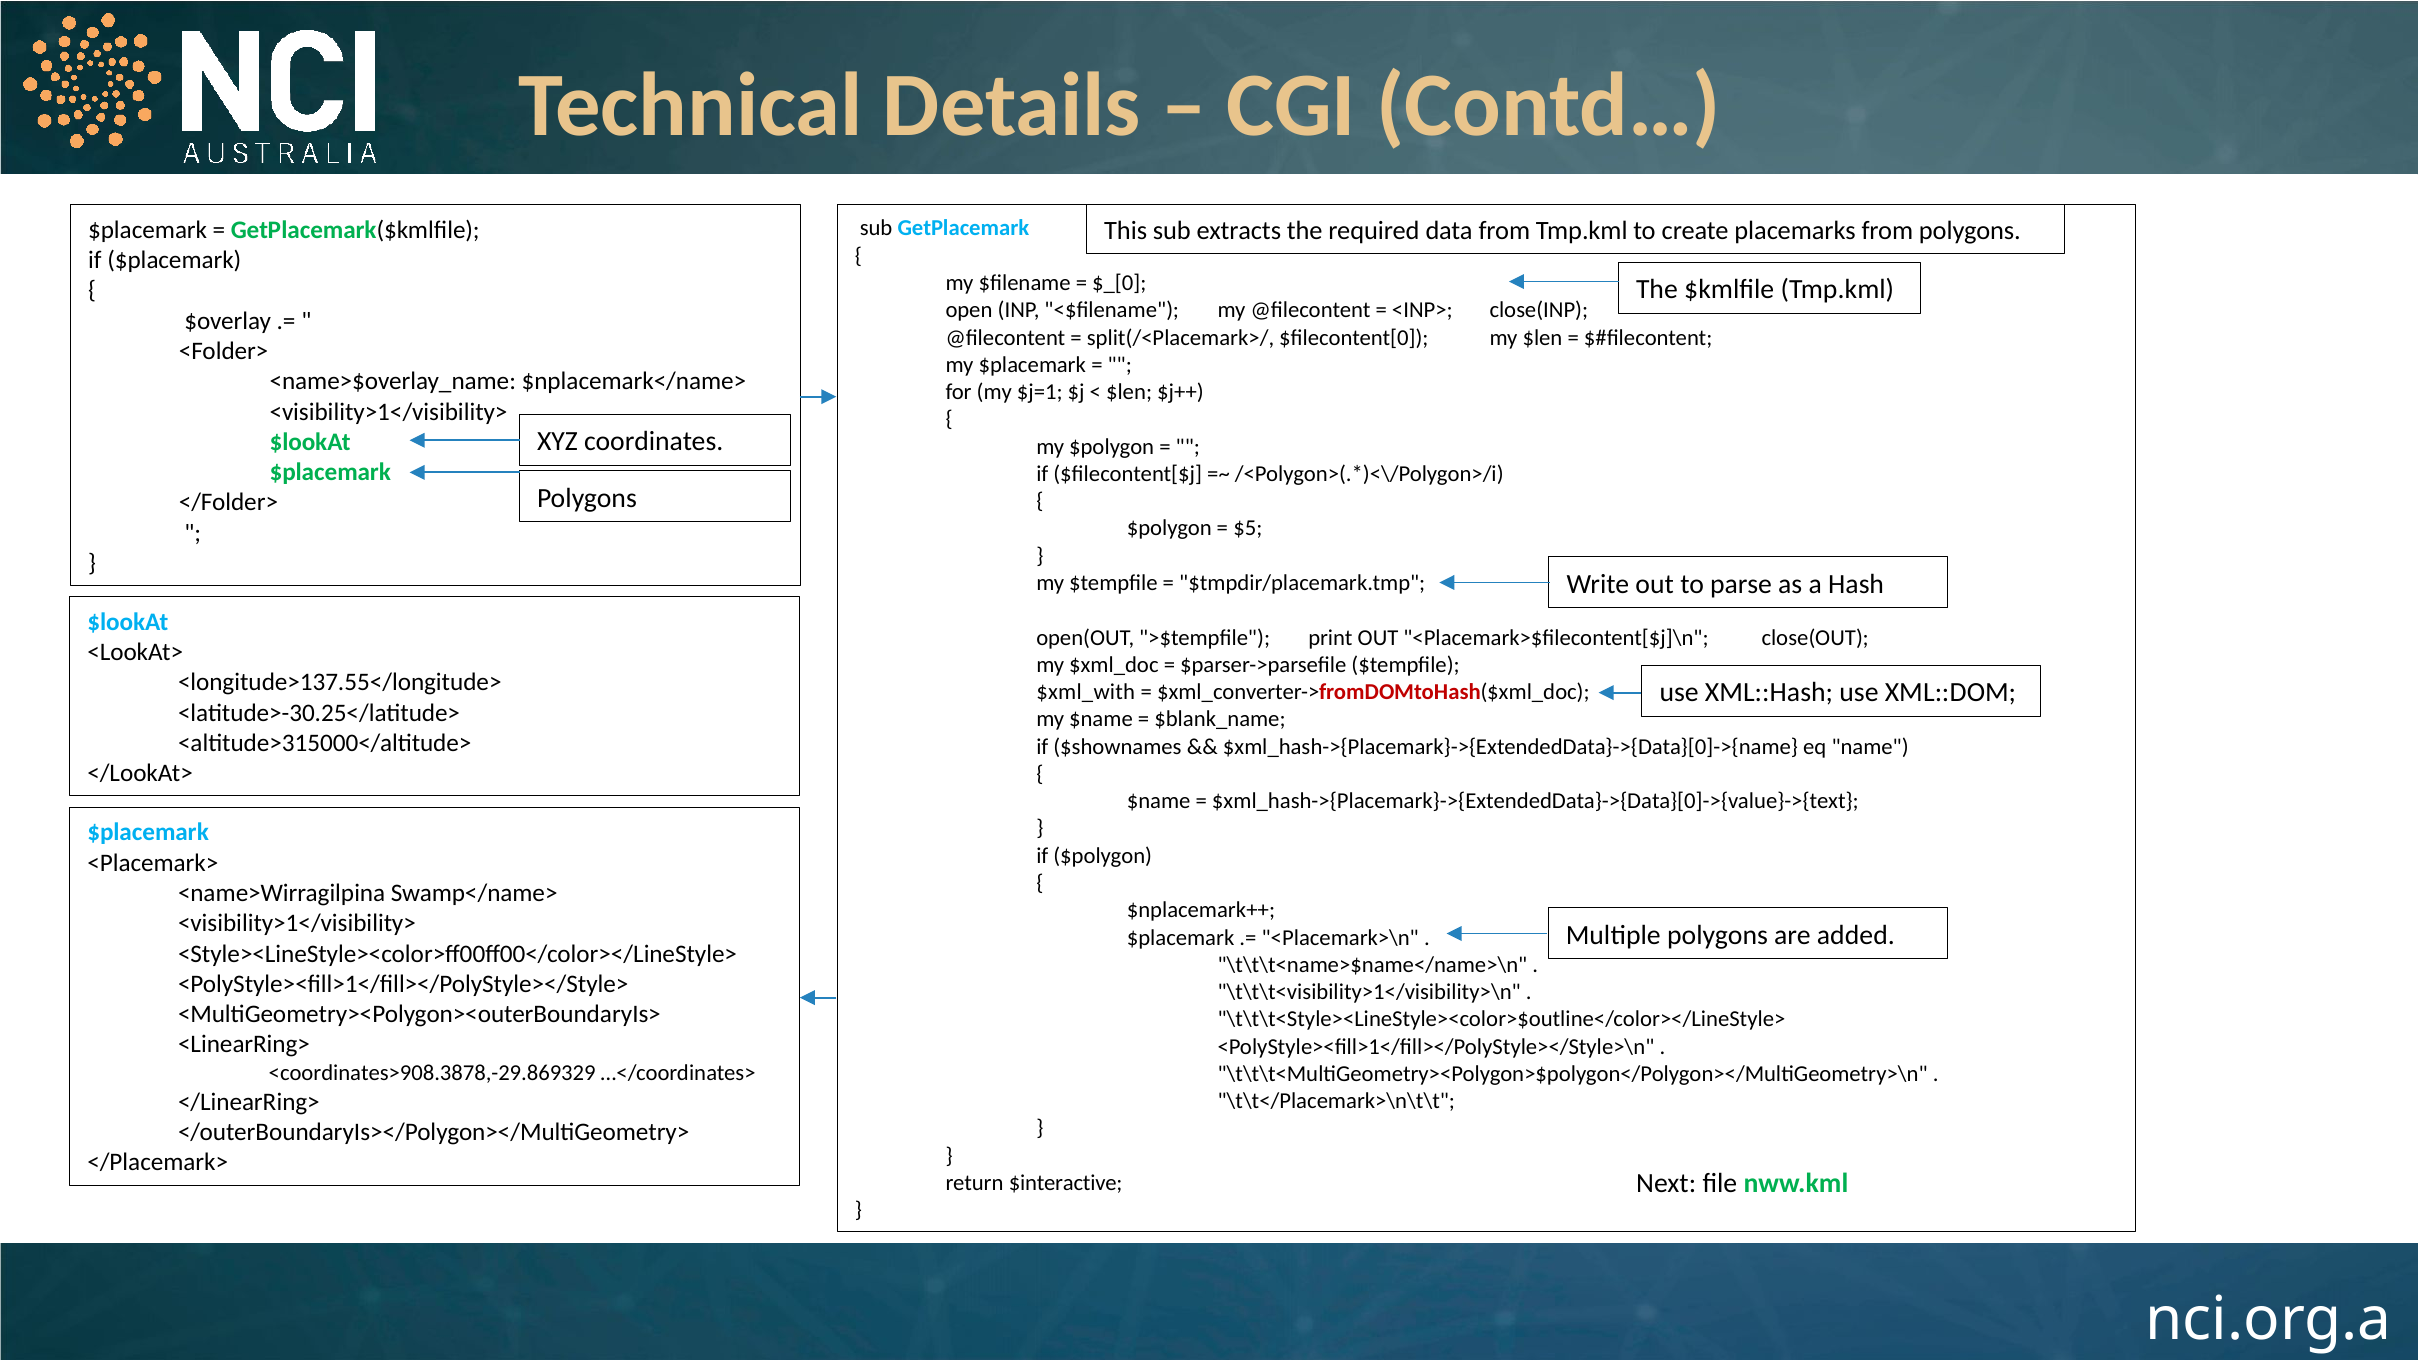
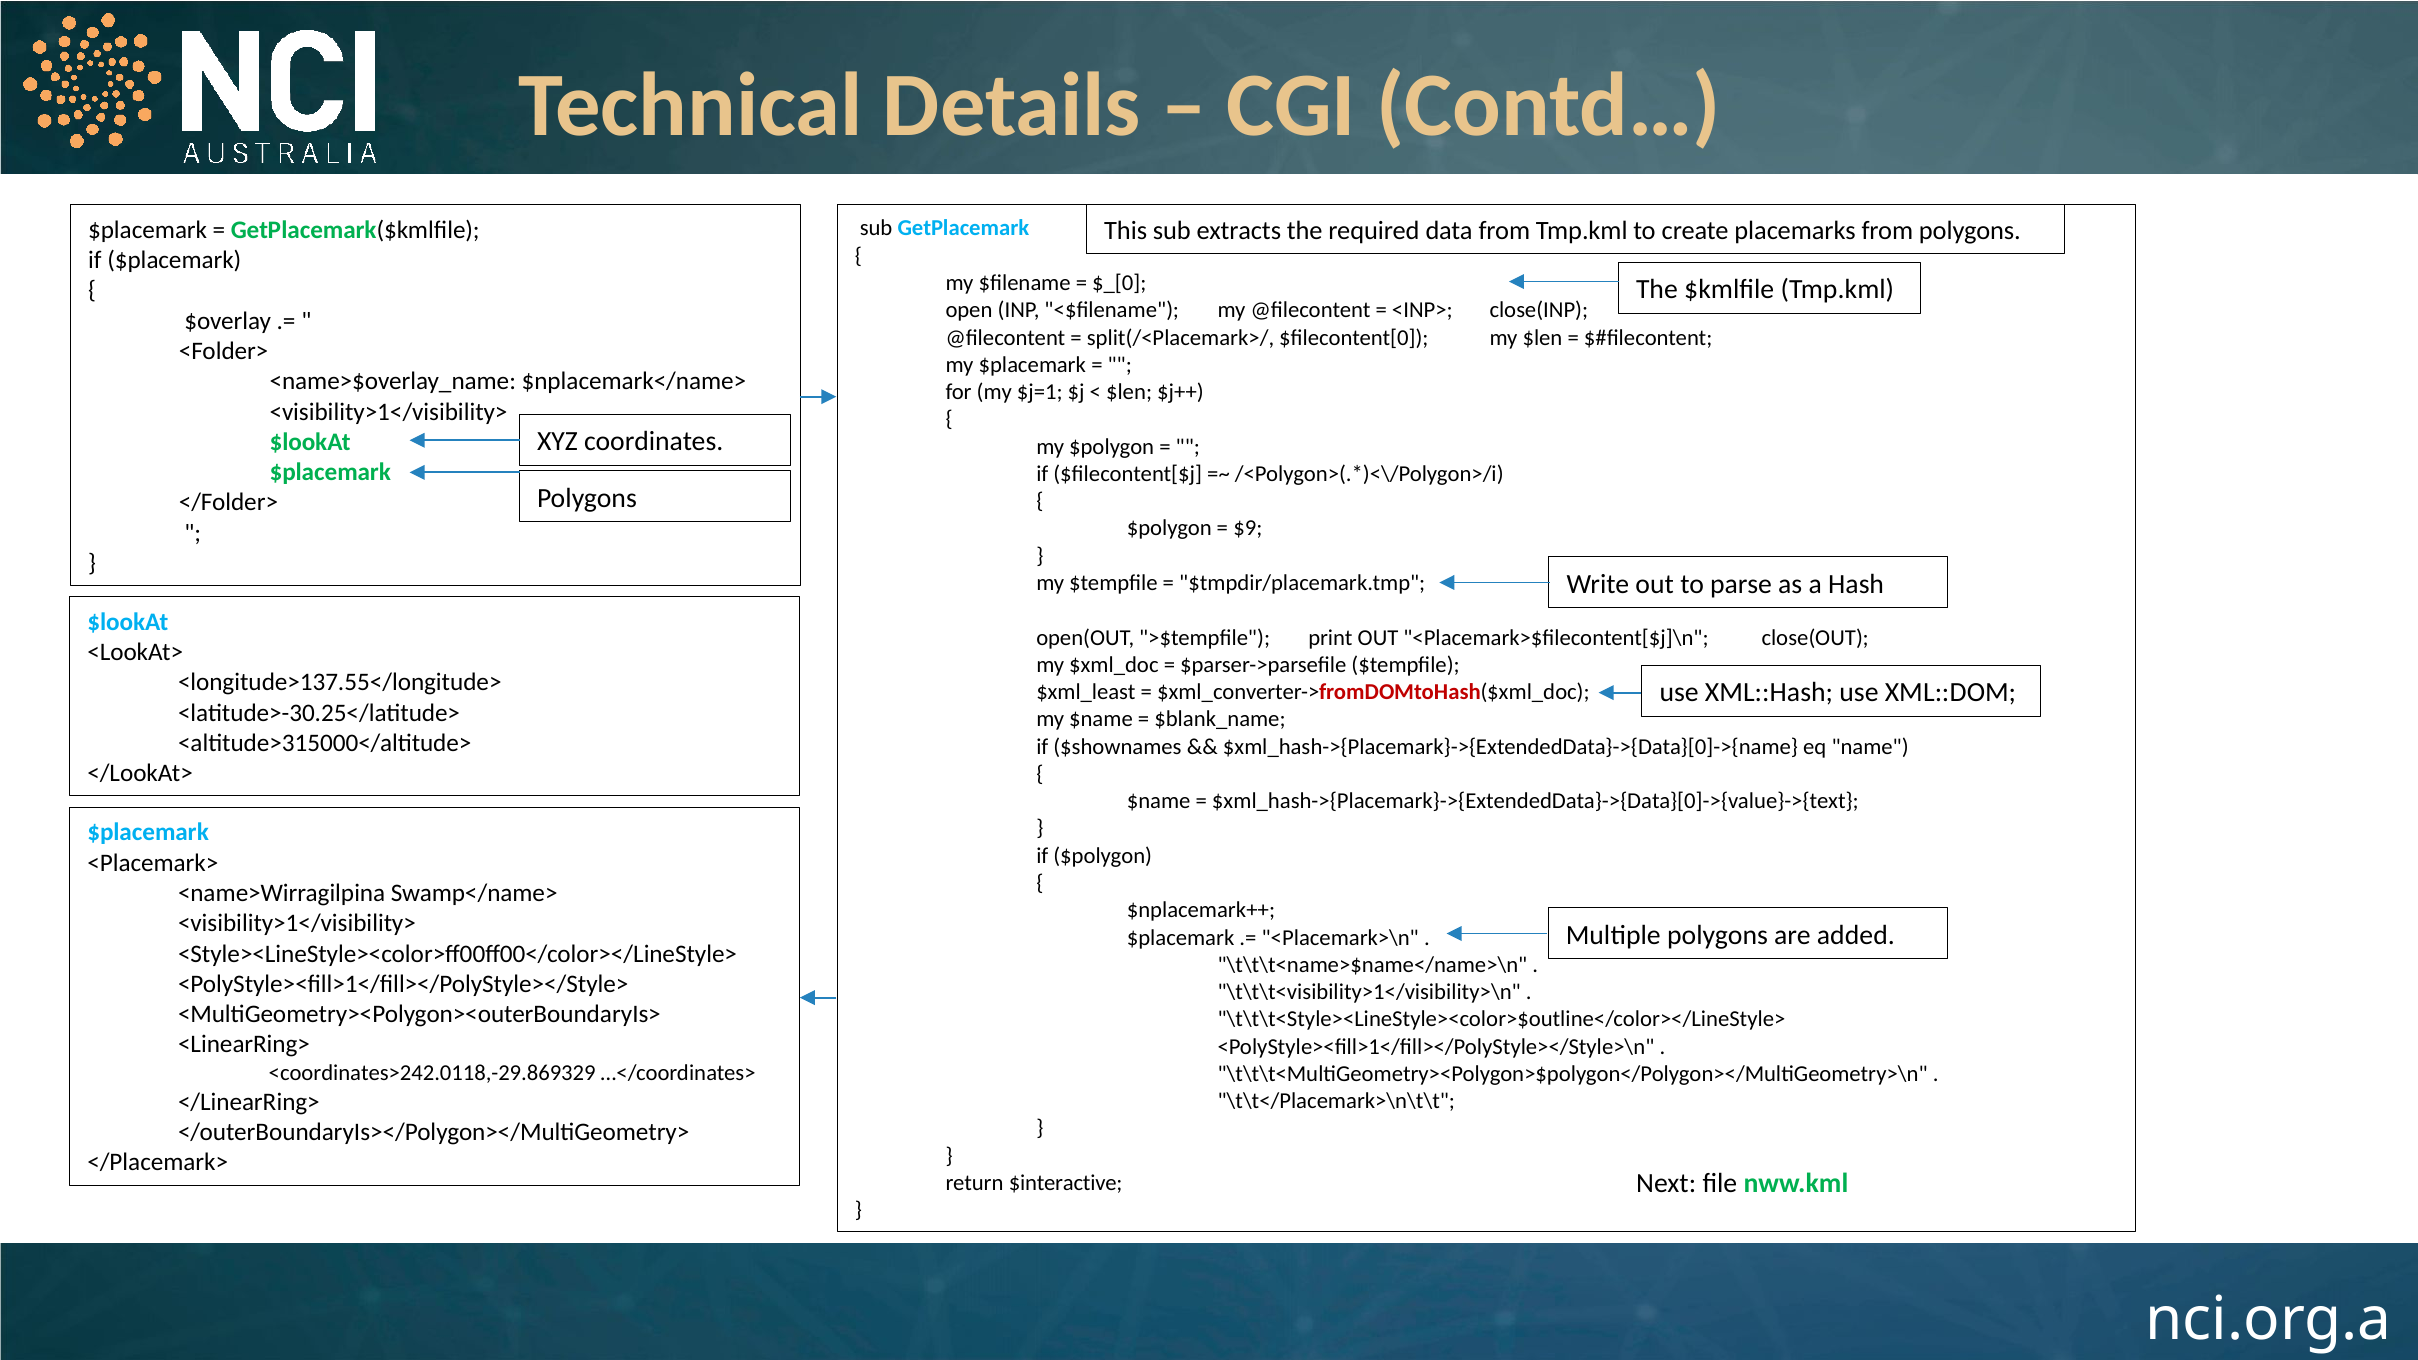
$5: $5 -> $9 (1248, 528)
$xml_with: $xml_with -> $xml_least (1086, 692)
<coordinates>908.3878,-29.869329: <coordinates>908.3878,-29.869329 -> <coordinates>242.0118,-29.869329 (432, 1073)
